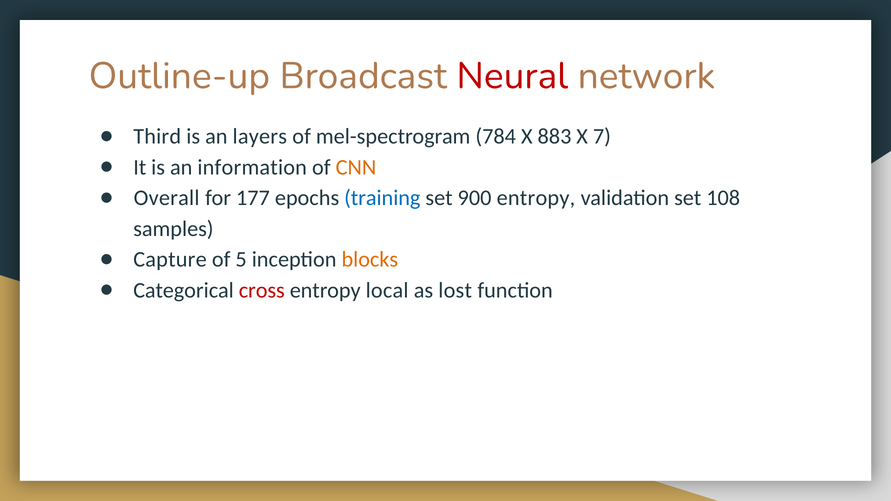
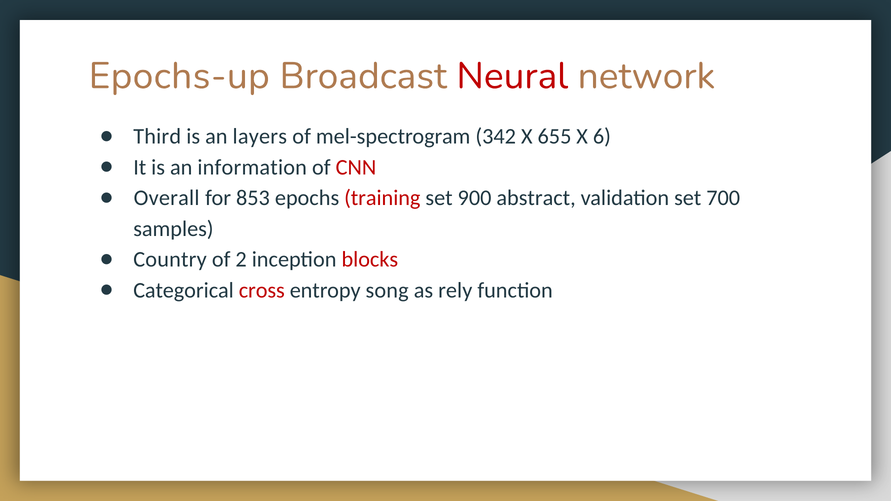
Outline-up: Outline-up -> Epochs-up (179, 76)
784: 784 -> 342 (496, 137)
883: 883 -> 655 (554, 137)
7: 7 -> 6 (602, 137)
CNN colour: orange -> red (356, 167)
177: 177 -> 853 (253, 198)
training colour: blue -> red (382, 198)
900 entropy: entropy -> abstract (536, 198)
108: 108 -> 700 (723, 198)
Capture: Capture -> Country (170, 260)
5: 5 -> 2 (241, 260)
blocks colour: orange -> red (370, 260)
local: local -> song (387, 290)
lost: lost -> rely (455, 290)
